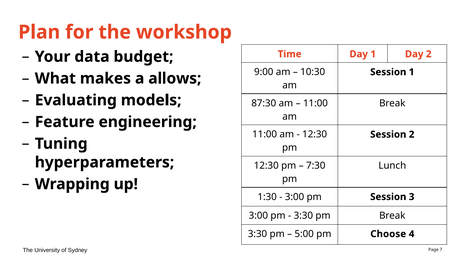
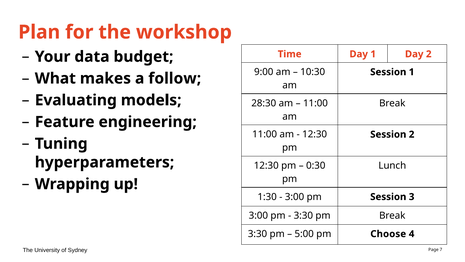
allows: allows -> follow (175, 78)
87:30: 87:30 -> 28:30 (264, 103)
7:30: 7:30 -> 0:30 (316, 165)
